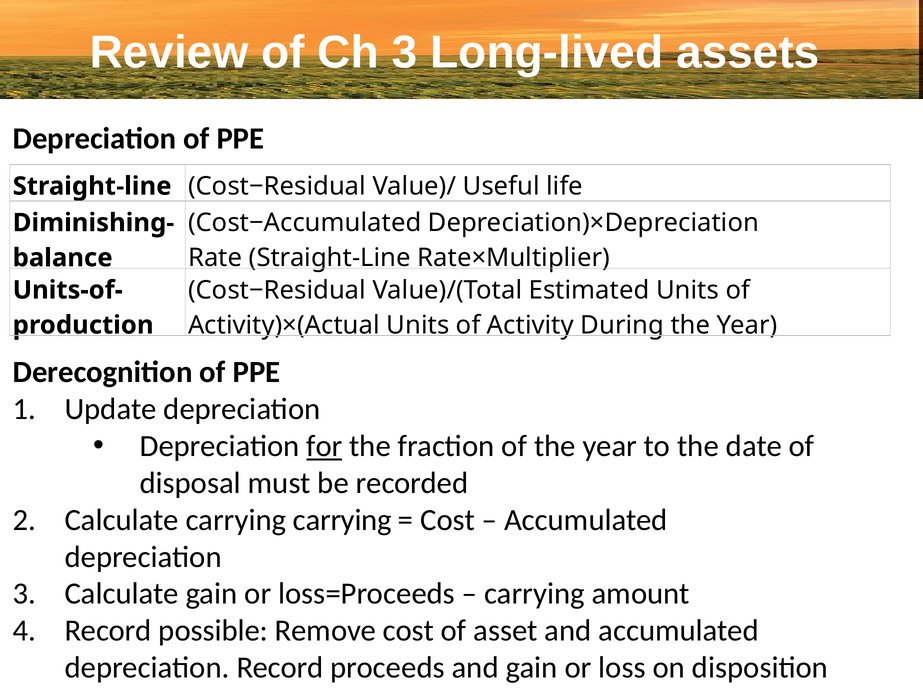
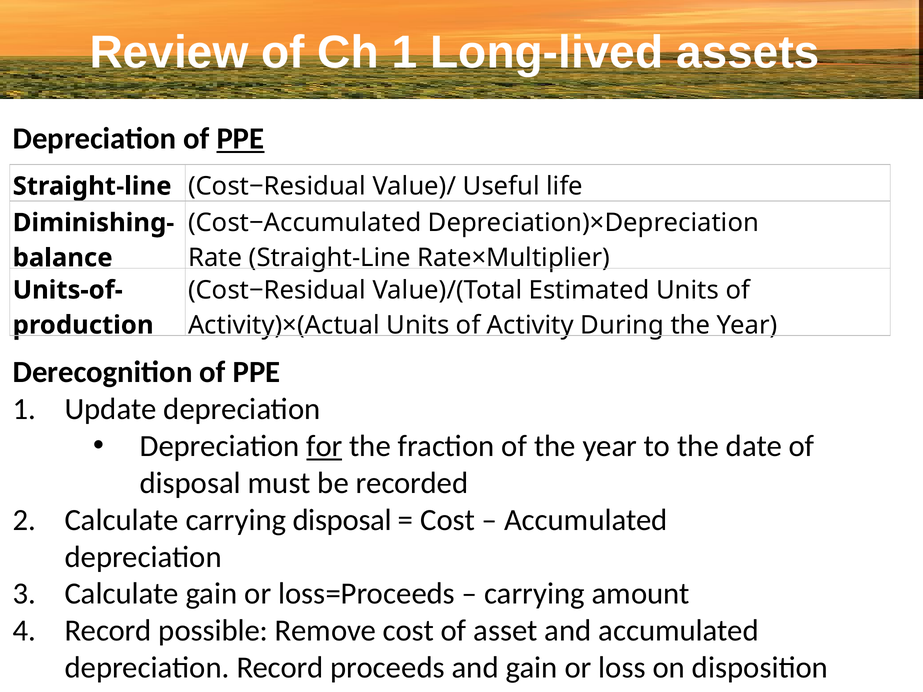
Ch 3: 3 -> 1 (405, 53)
PPE underline: none -> present (240, 139)
carrying carrying: carrying -> disposal (342, 520)
